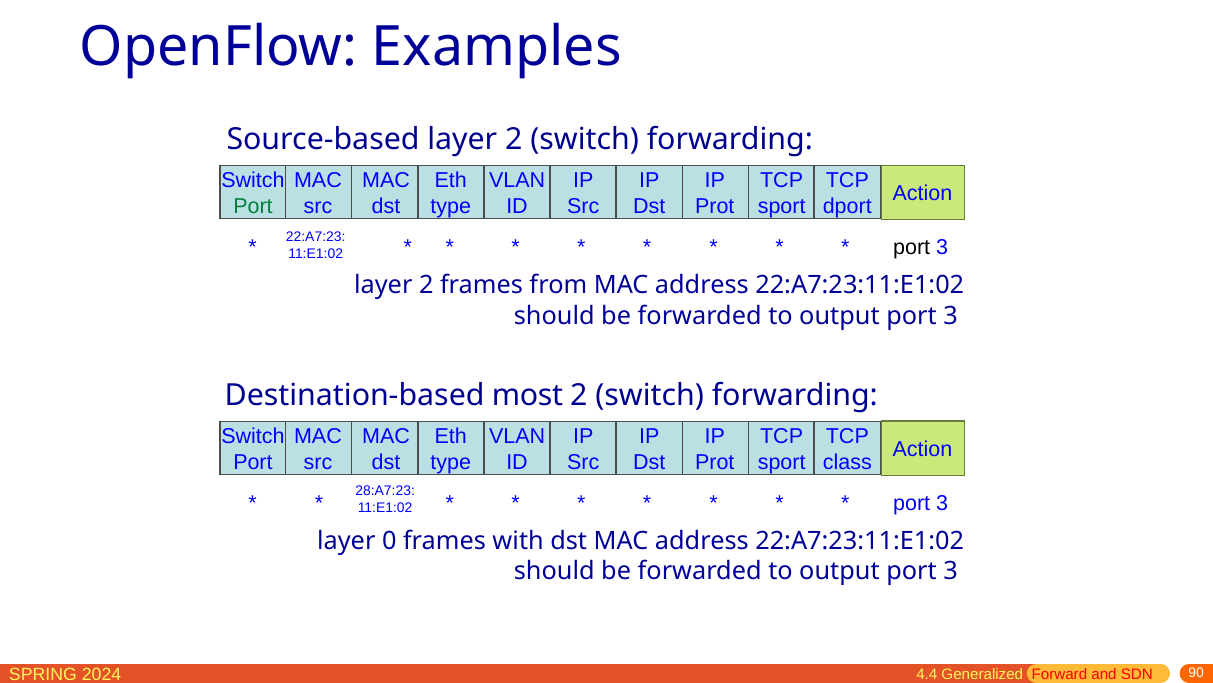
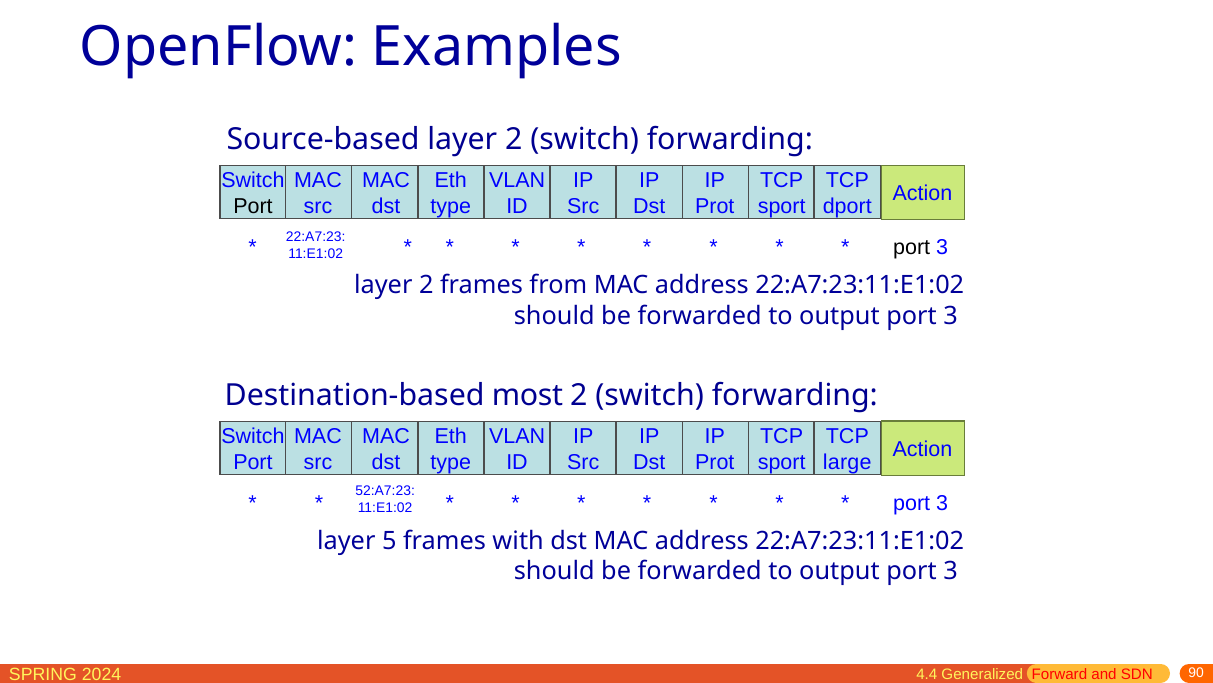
Port colour: green -> black (253, 206)
class: class -> large (847, 462)
28:A7:23: 28:A7:23 -> 52:A7:23 (385, 491)
0: 0 -> 5 (389, 541)
